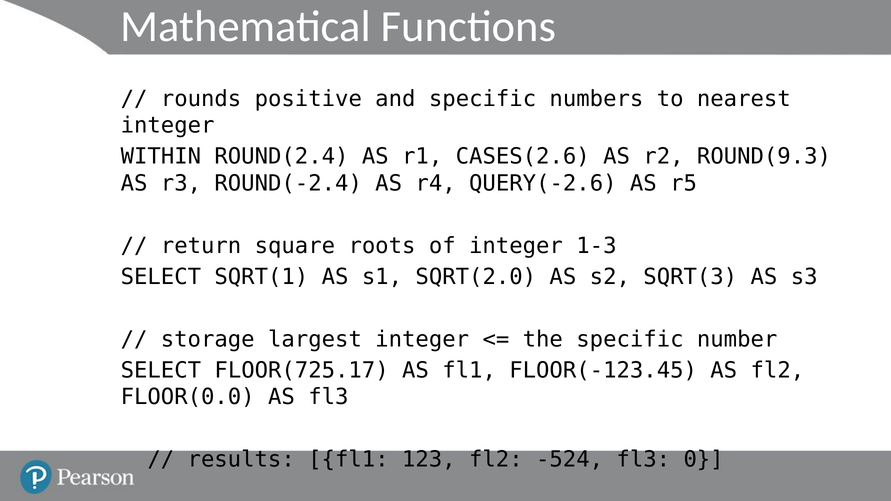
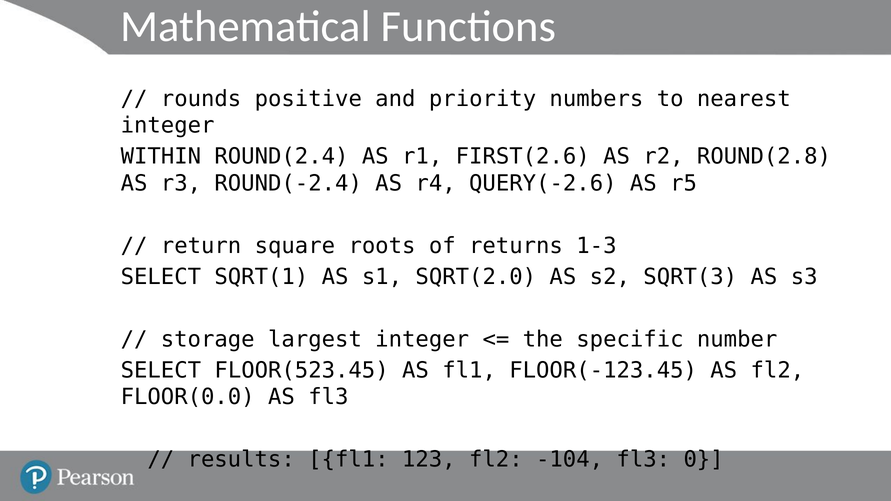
and specific: specific -> priority (483, 99)
CASES(2.6: CASES(2.6 -> FIRST(2.6 (523, 157)
ROUND(9.3: ROUND(9.3 -> ROUND(2.8 (764, 157)
of integer: integer -> returns (516, 246)
FLOOR(725.17: FLOOR(725.17 -> FLOOR(523.45 (302, 371)
-524: -524 -> -104 (570, 460)
